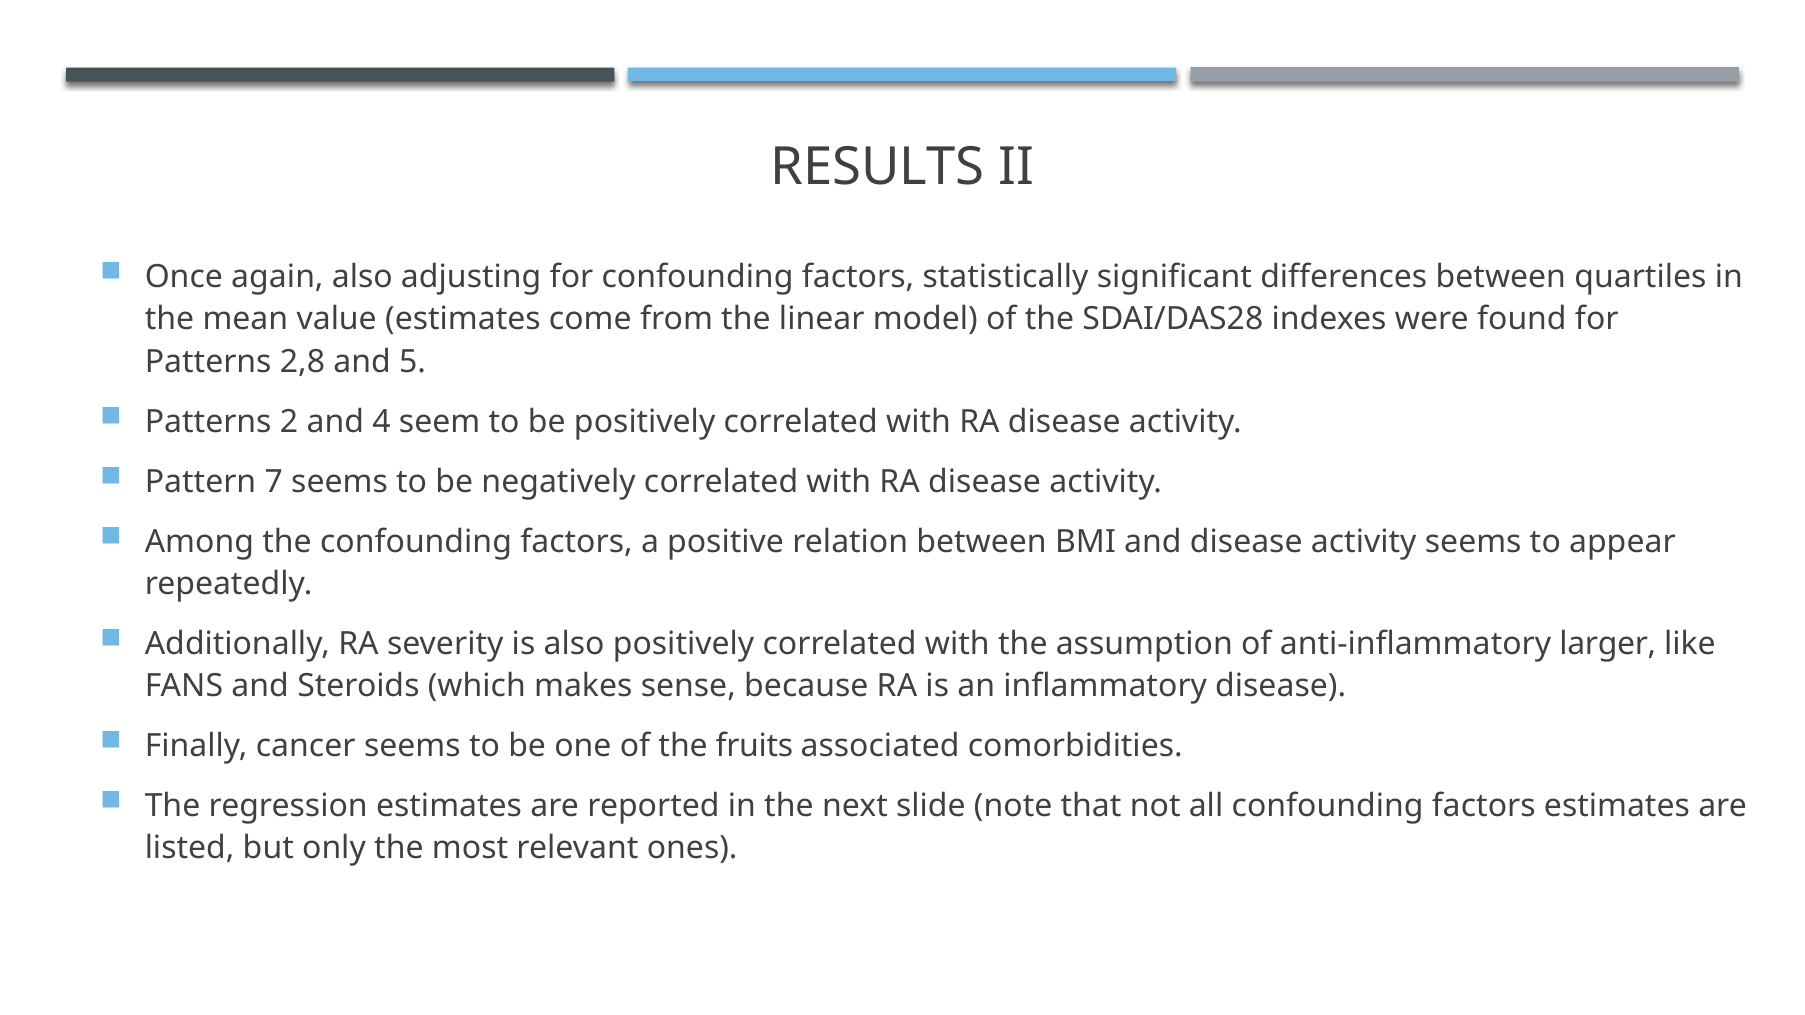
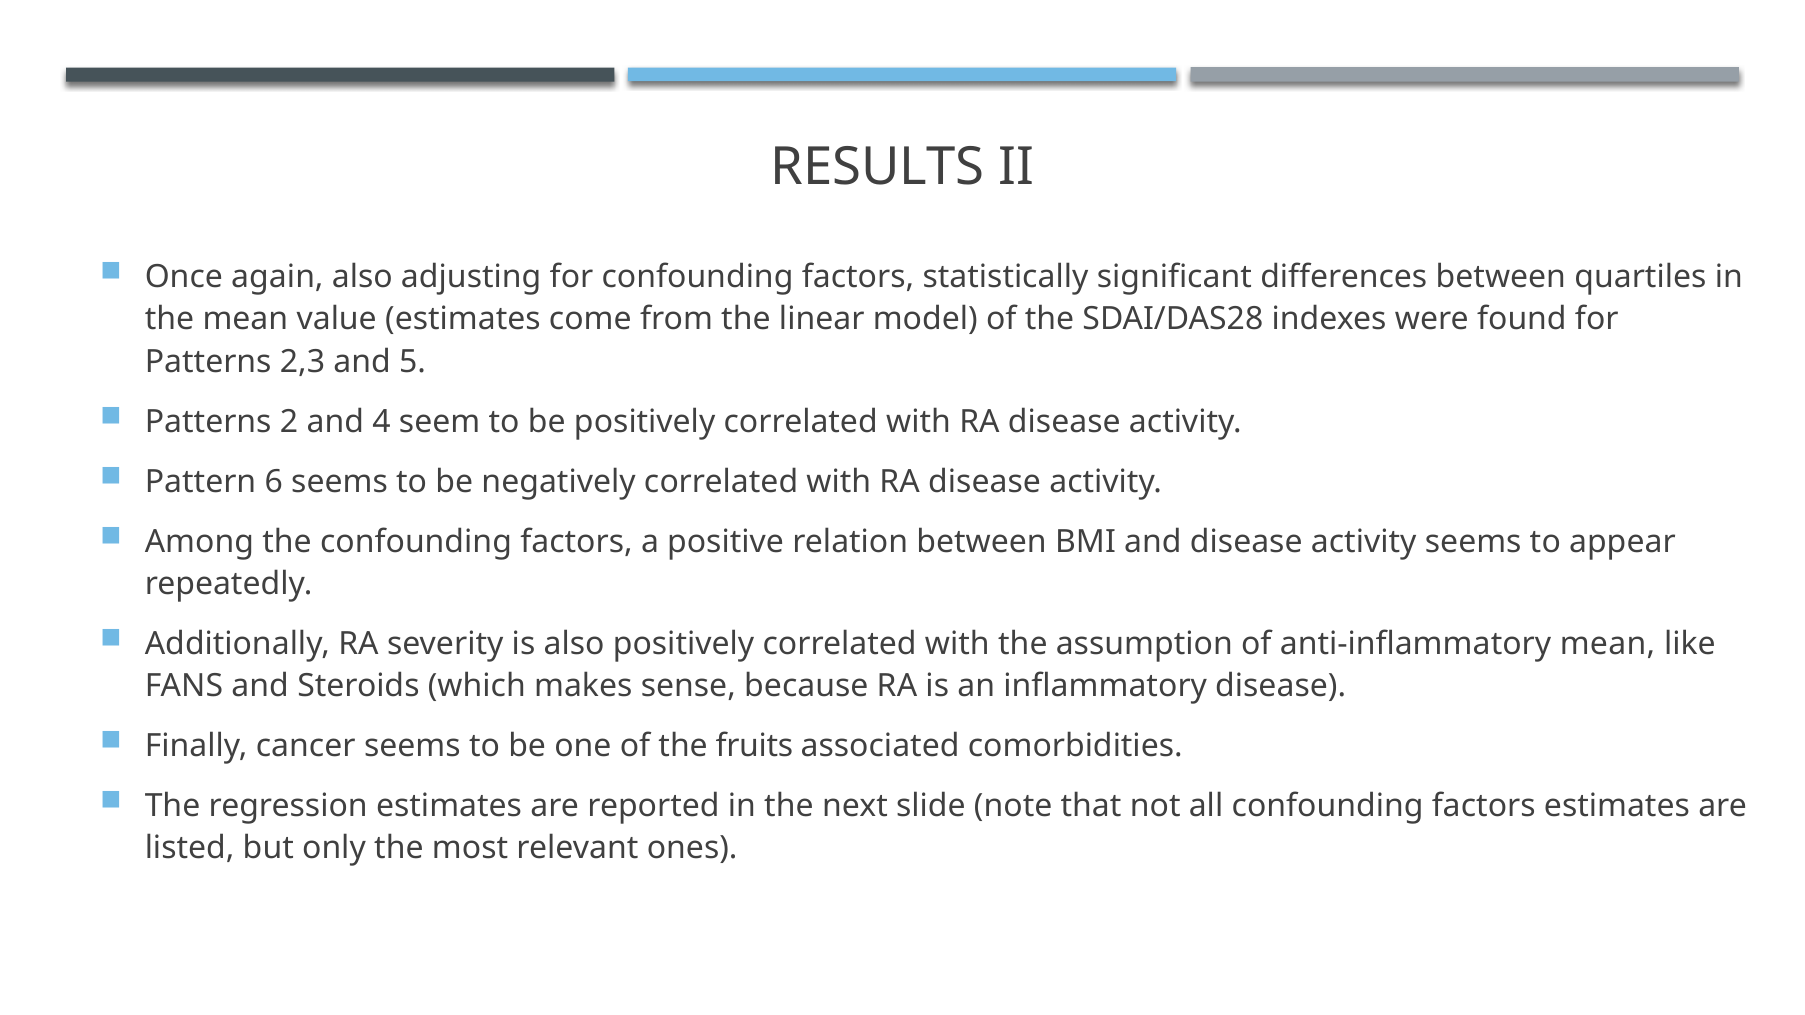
2,8: 2,8 -> 2,3 (302, 362)
7: 7 -> 6 (274, 482)
anti-inflammatory larger: larger -> mean (1607, 644)
